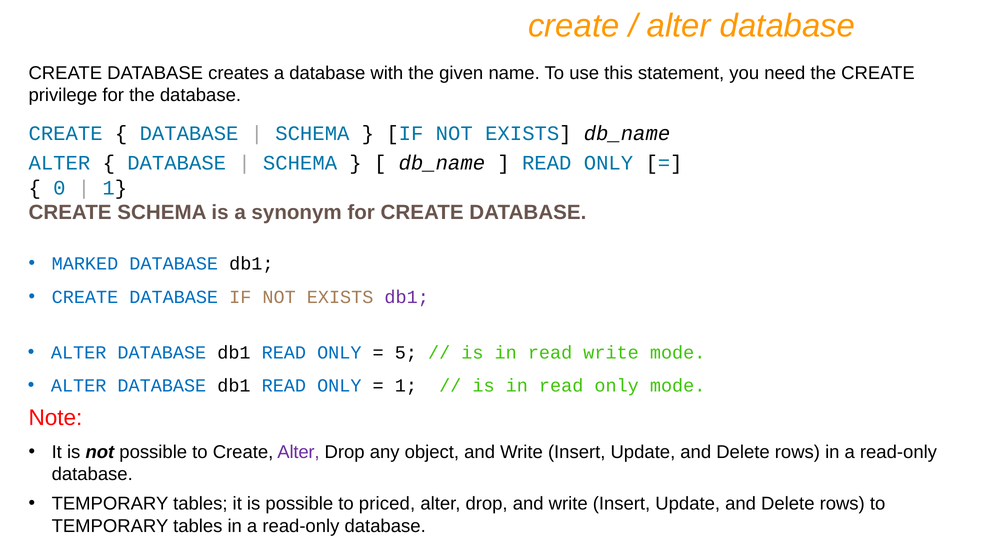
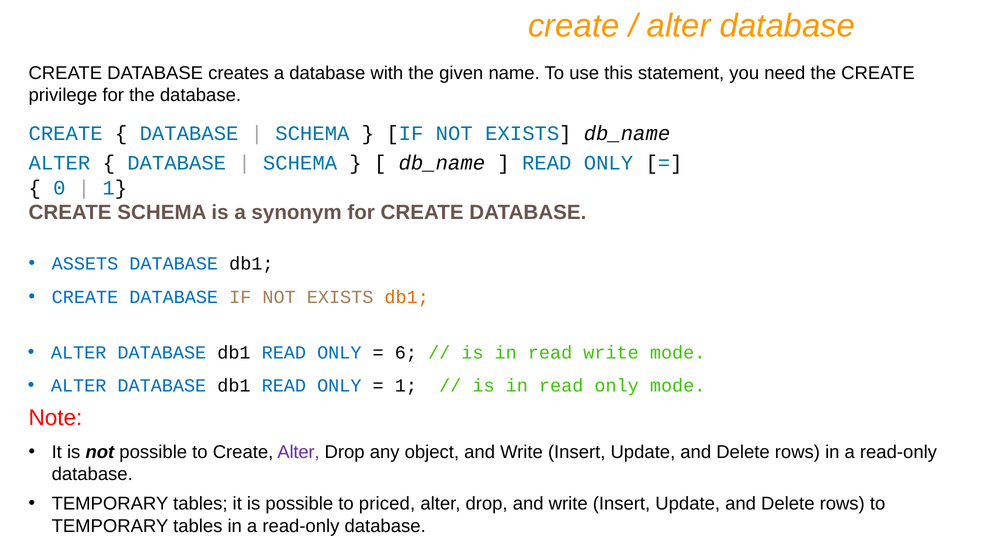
MARKED: MARKED -> ASSETS (85, 264)
db1 colour: purple -> orange (407, 297)
5: 5 -> 6 (406, 352)
